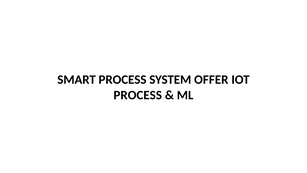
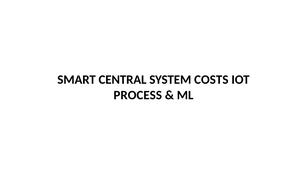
SMART PROCESS: PROCESS -> CENTRAL (123, 80)
OFFER: OFFER -> COSTS (211, 80)
